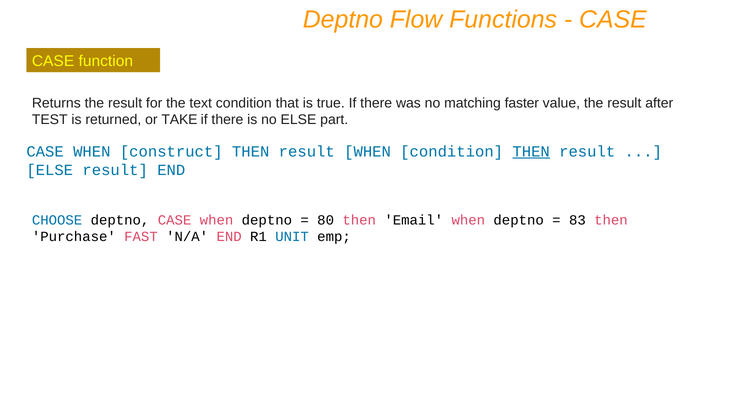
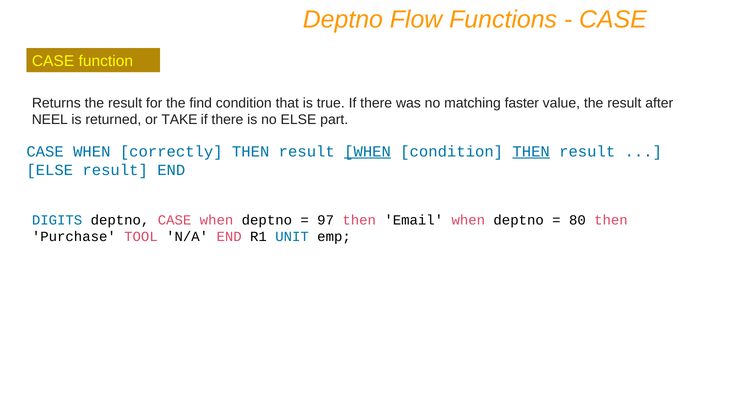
text: text -> find (201, 103)
TEST: TEST -> NEEL (50, 120)
construct: construct -> correctly (171, 152)
WHEN underline: none -> present (368, 152)
CHOOSE: CHOOSE -> DIGITS (57, 220)
80: 80 -> 97 (326, 220)
83: 83 -> 80 (577, 220)
FAST: FAST -> TOOL (141, 237)
